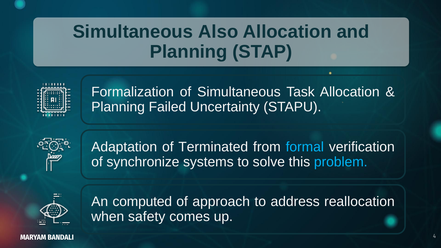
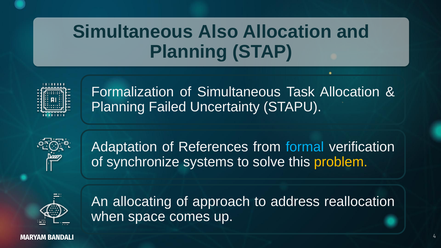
Terminated: Terminated -> References (213, 147)
problem colour: light blue -> yellow (341, 162)
computed: computed -> allocating (142, 202)
safety: safety -> space (147, 217)
